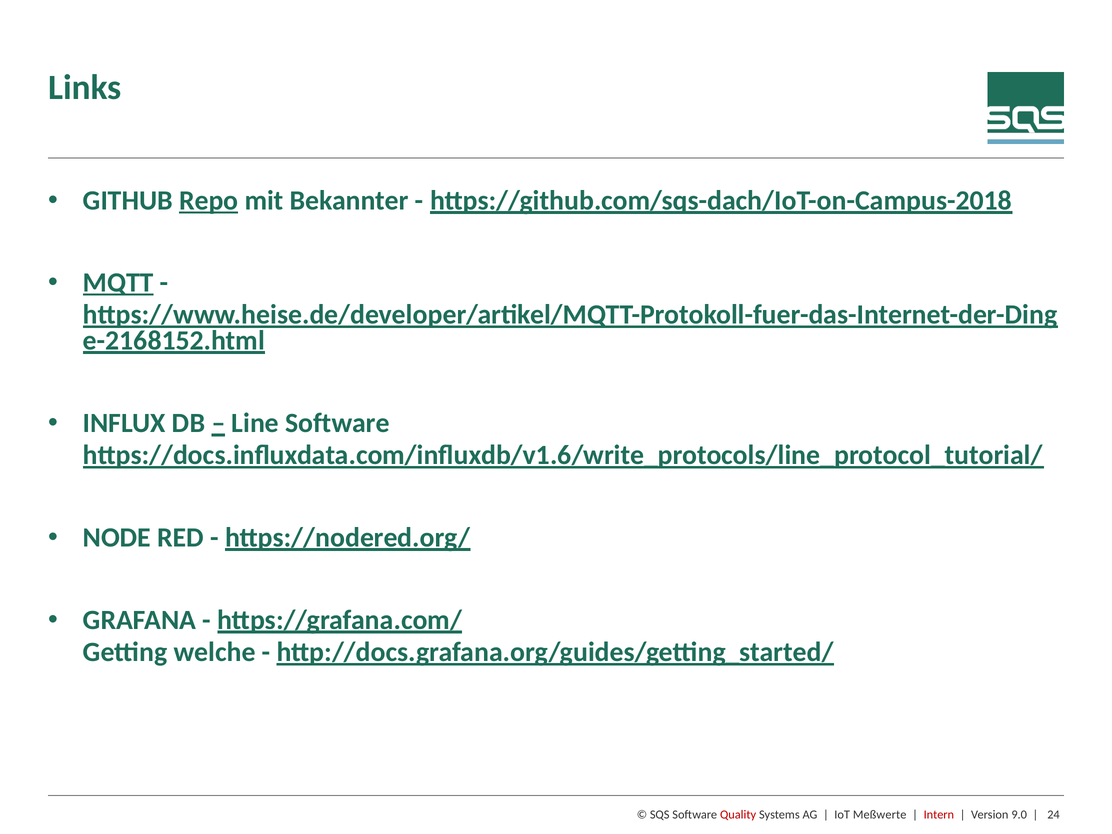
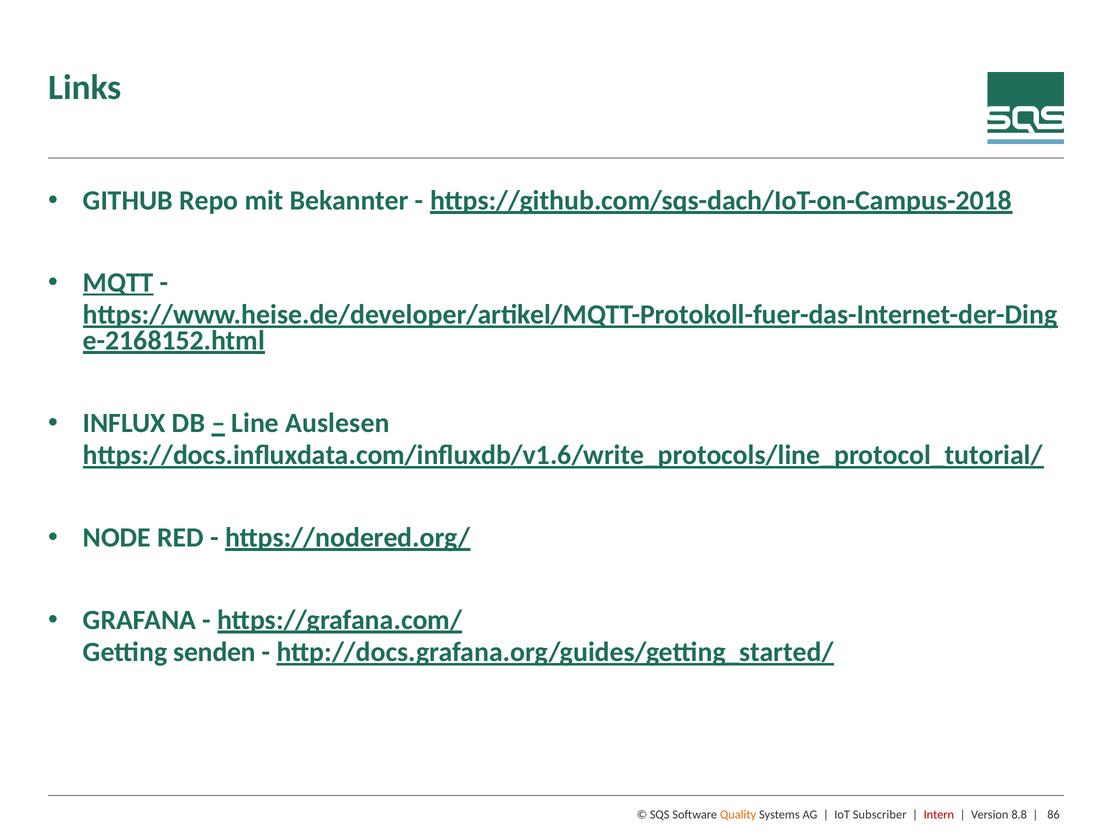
Repo underline: present -> none (209, 200)
Line Software: Software -> Auslesen (337, 423)
welche: welche -> senden (215, 652)
Quality colour: red -> orange (738, 815)
Meßwerte: Meßwerte -> Subscriber (880, 815)
9.0: 9.0 -> 8.8 (1019, 815)
24: 24 -> 86 (1053, 815)
